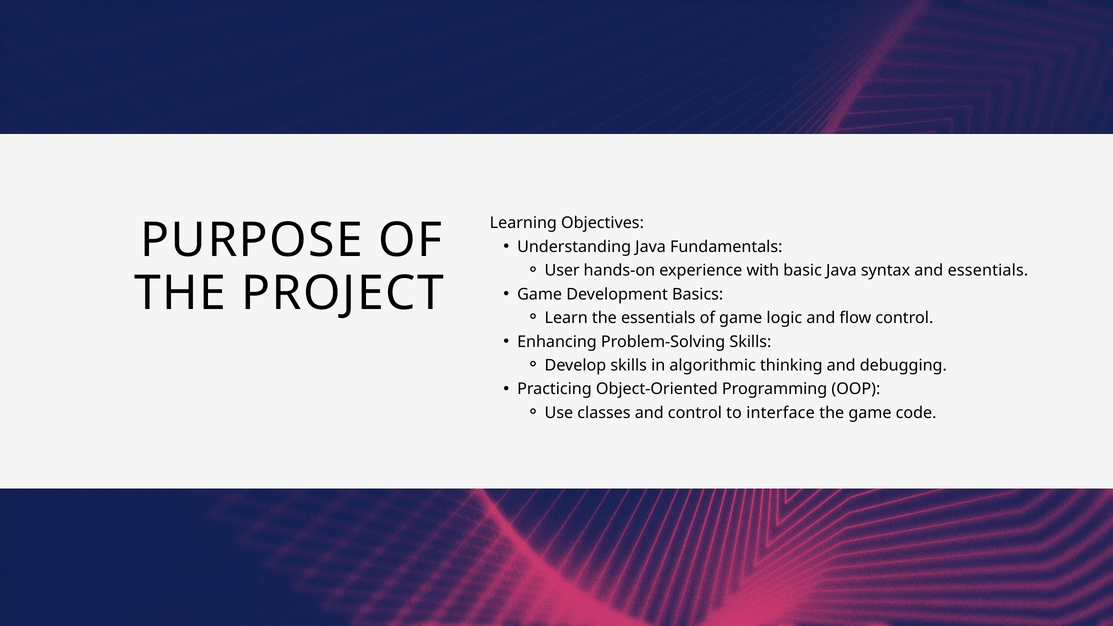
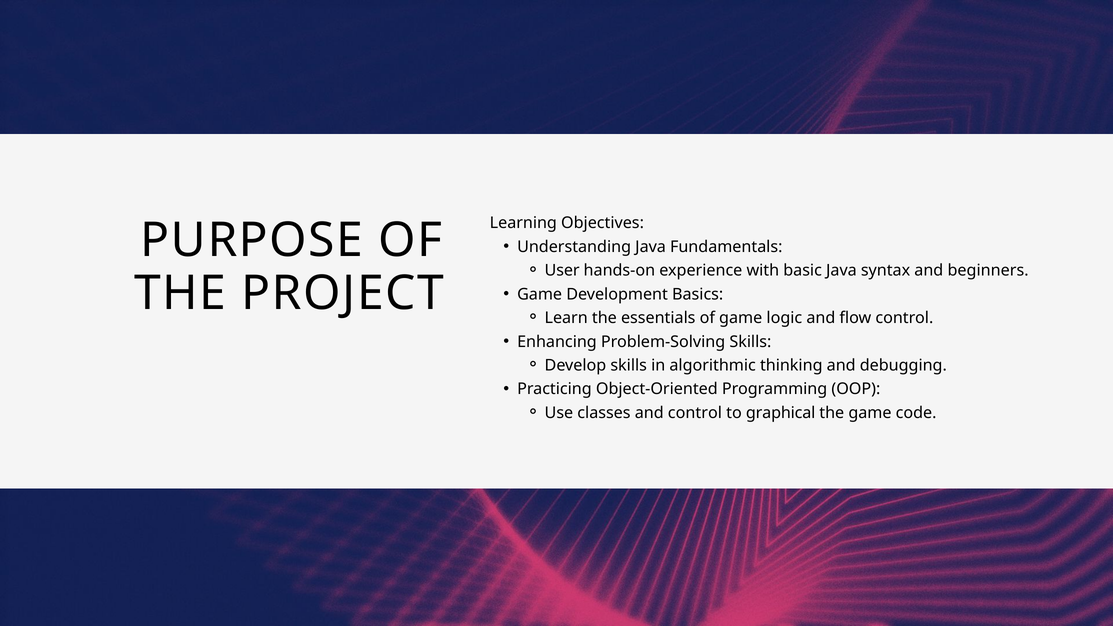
and essentials: essentials -> beginners (988, 271)
interface: interface -> graphical (781, 413)
